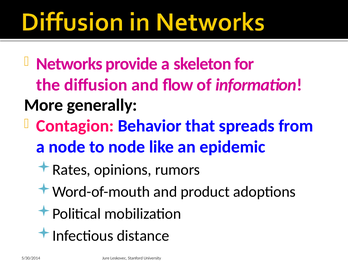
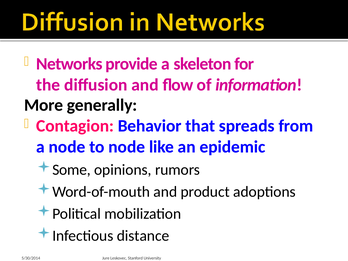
Rates: Rates -> Some (72, 170)
